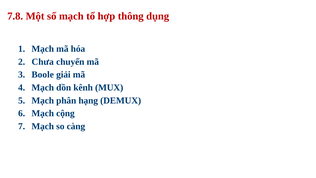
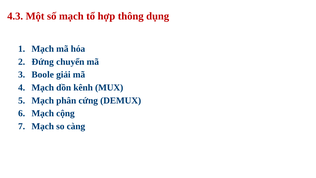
7.8: 7.8 -> 4.3 (15, 16)
Chưa: Chưa -> Đứng (43, 62)
hạng: hạng -> cứng (88, 100)
